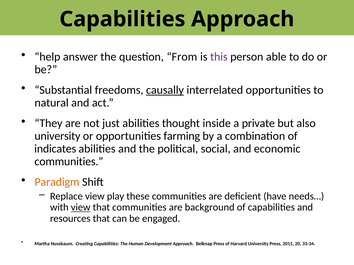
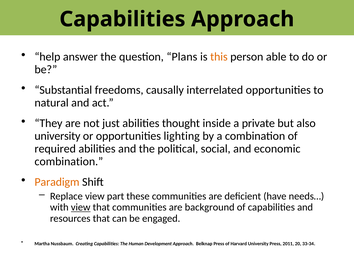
From: From -> Plans (182, 57)
this colour: purple -> orange (219, 57)
causally underline: present -> none (165, 90)
farming: farming -> lighting (182, 136)
indicates: indicates -> required (55, 149)
communities: communities -> combination (69, 162)
play: play -> part (116, 197)
